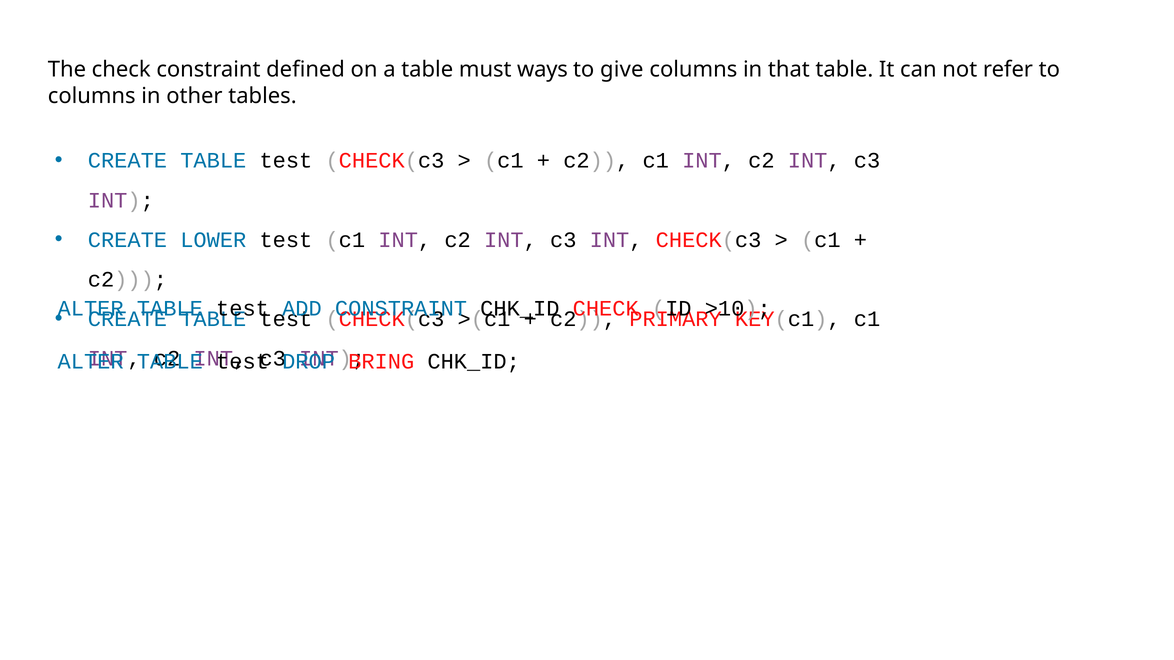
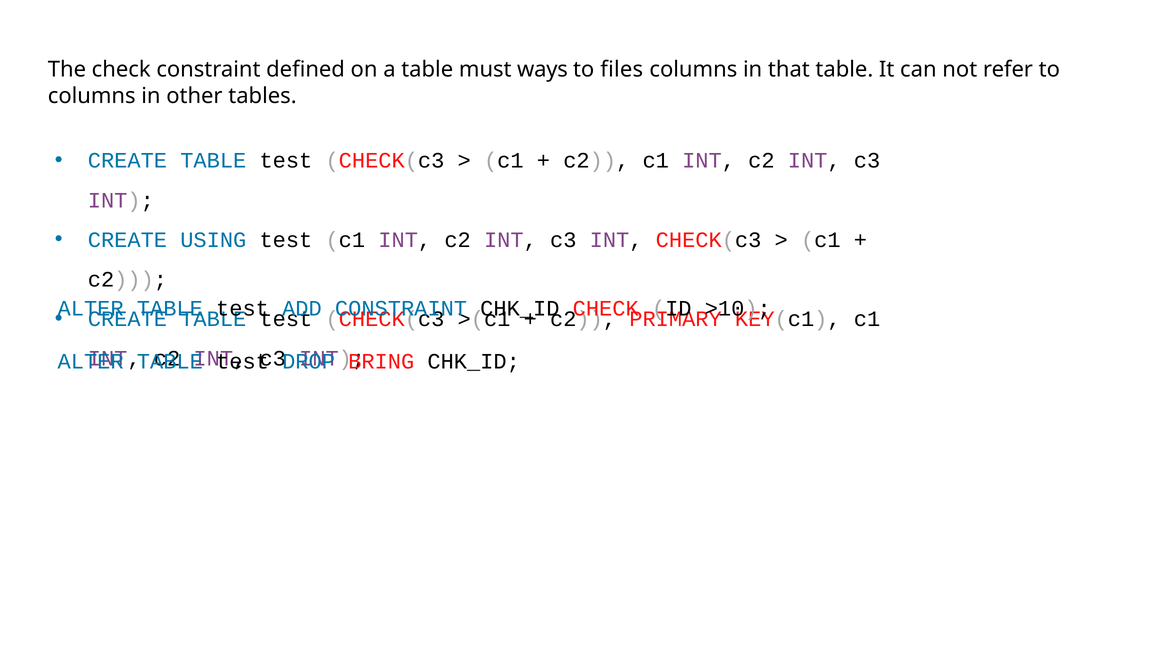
give: give -> files (622, 70)
LOWER: LOWER -> USING (213, 240)
